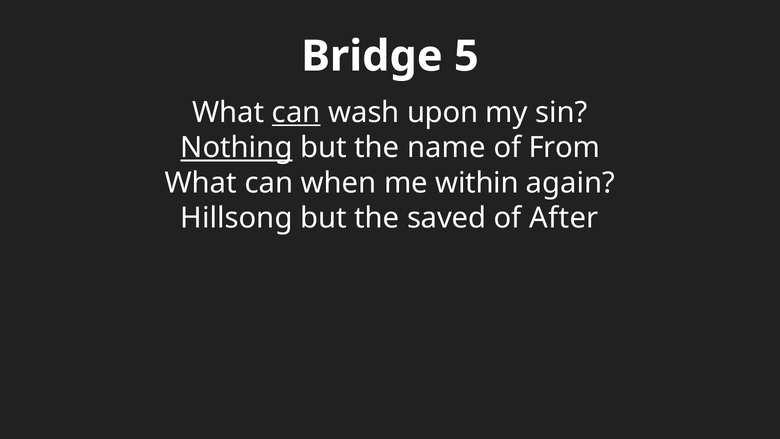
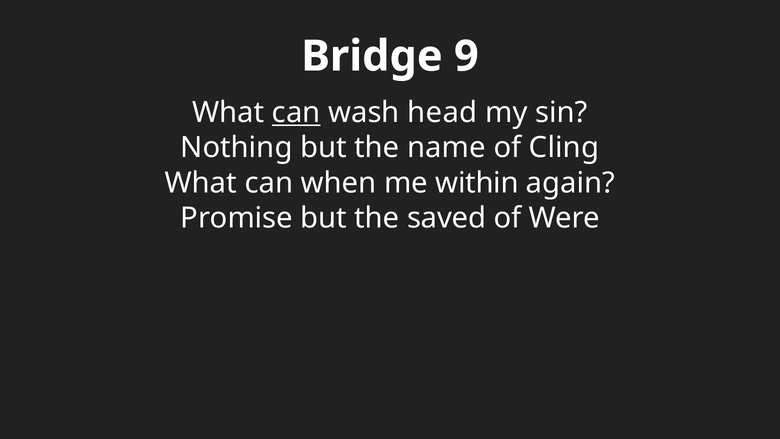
5: 5 -> 9 (466, 56)
upon: upon -> head (442, 113)
Nothing underline: present -> none (236, 148)
From: From -> Cling (564, 148)
Hillsong: Hillsong -> Promise (237, 218)
After: After -> Were (564, 218)
